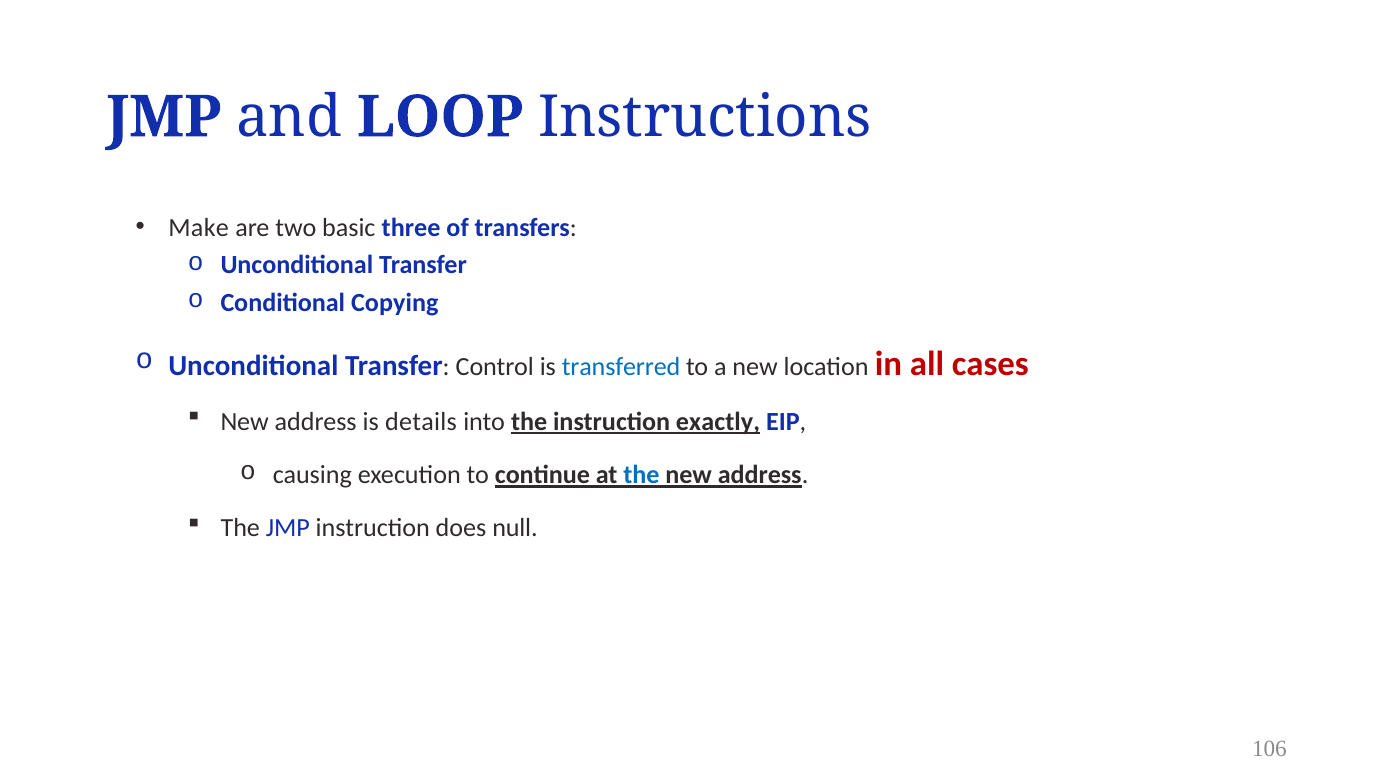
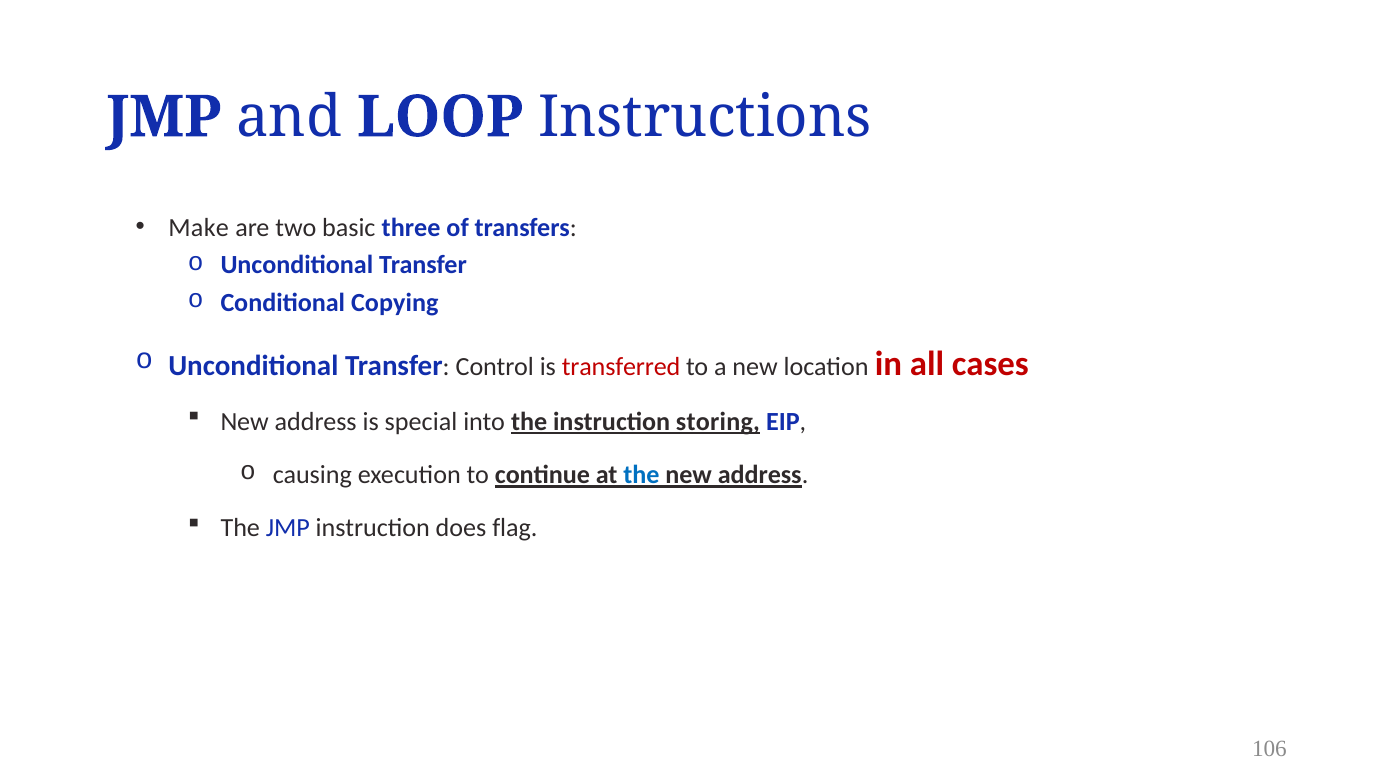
transferred colour: blue -> red (621, 366)
details: details -> special (421, 421)
exactly: exactly -> storing (718, 421)
null: null -> flag (515, 528)
